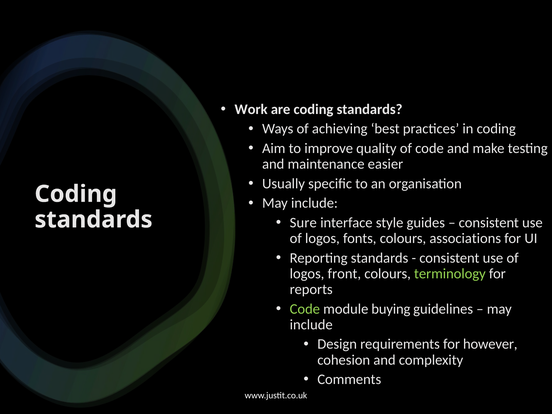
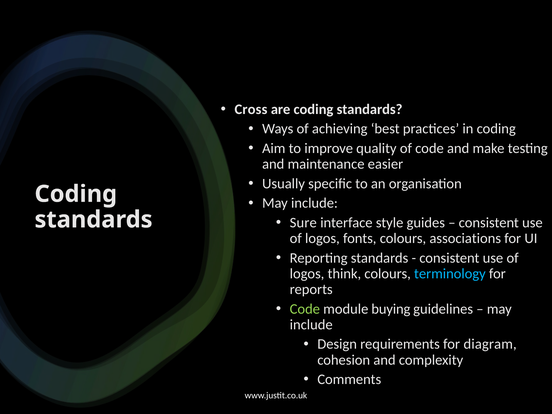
Work: Work -> Cross (251, 109)
front: front -> think (344, 274)
terminology colour: light green -> light blue (450, 274)
however: however -> diagram (490, 344)
